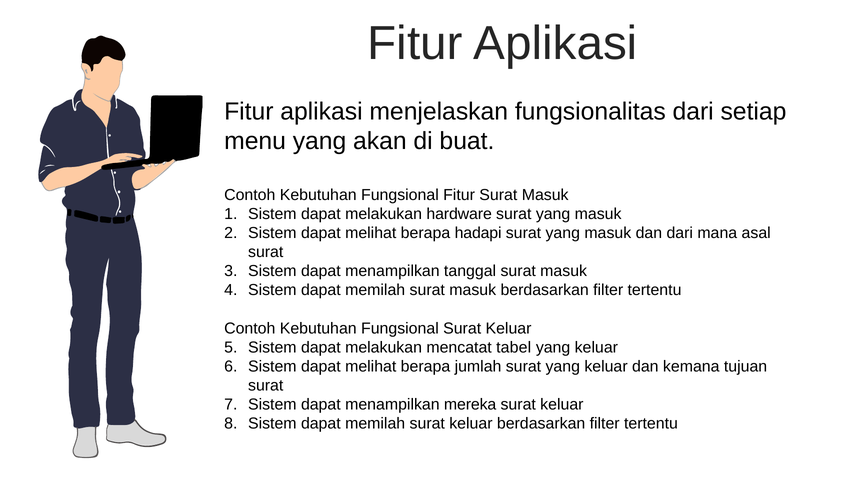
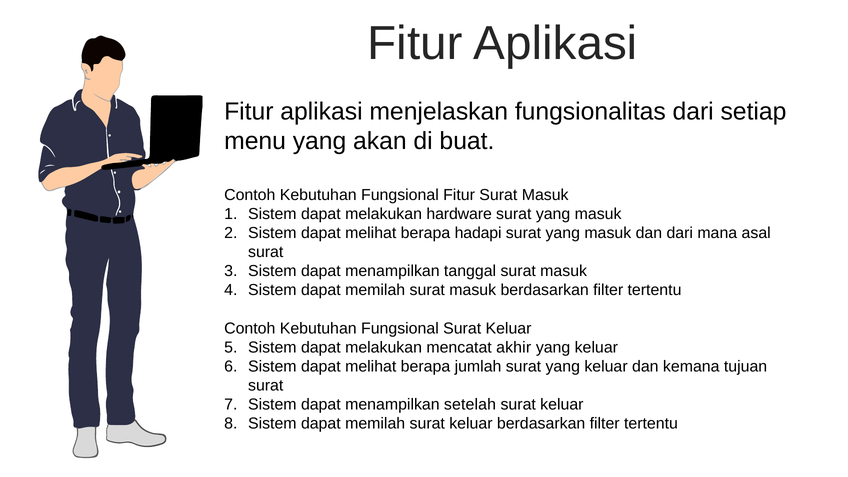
tabel: tabel -> akhir (514, 347)
mereka: mereka -> setelah (470, 405)
